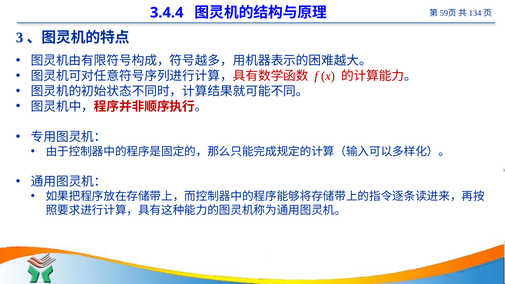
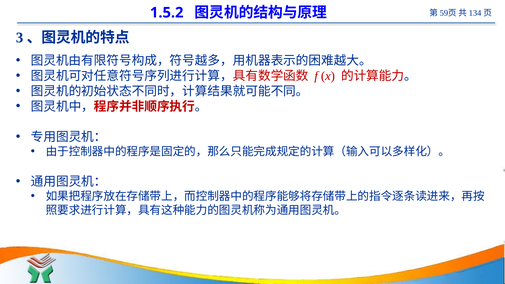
3.4.4: 3.4.4 -> 1.5.2 (167, 13)
